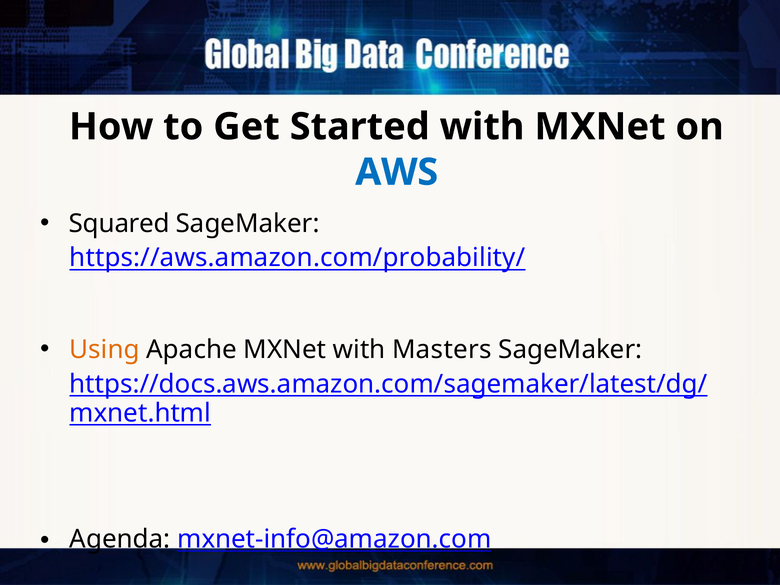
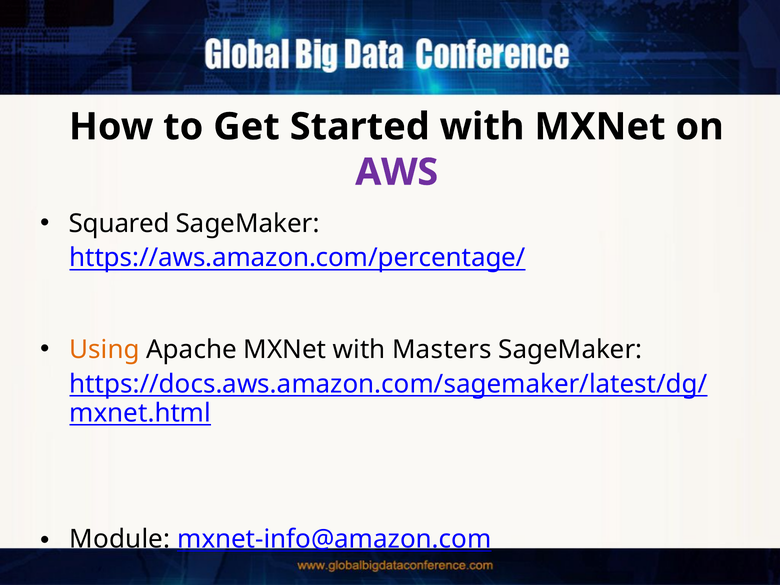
AWS colour: blue -> purple (397, 172)
https://aws.amazon.com/probability/: https://aws.amazon.com/probability/ -> https://aws.amazon.com/percentage/ (298, 258)
Agenda: Agenda -> Module (120, 539)
